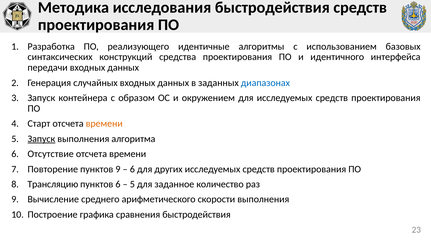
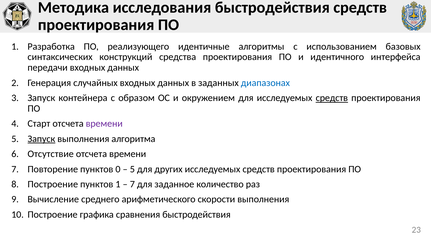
средств underline: none -> present (332, 98)
времени colour: orange -> purple (104, 124)
пунктов 9: 9 -> 0 (118, 169)
6: 6 -> 5 (132, 169)
8 Трансляцию: Трансляцию -> Построение (53, 185)
пунктов 6: 6 -> 1 (118, 185)
5: 5 -> 7 (132, 185)
